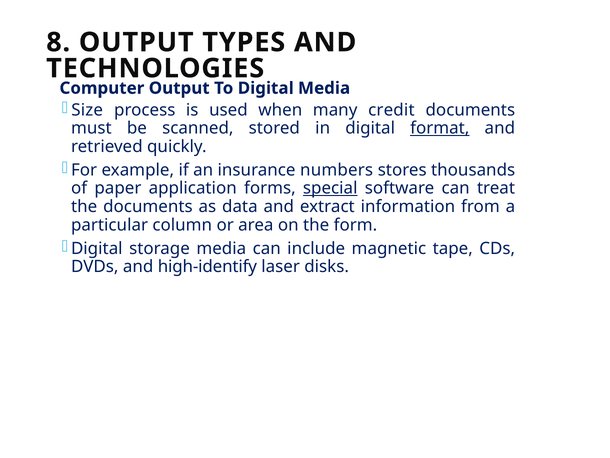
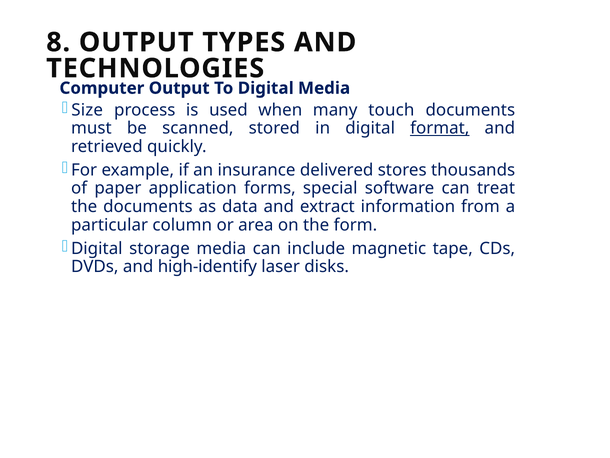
credit: credit -> touch (391, 110)
numbers: numbers -> delivered (337, 170)
special underline: present -> none (330, 188)
